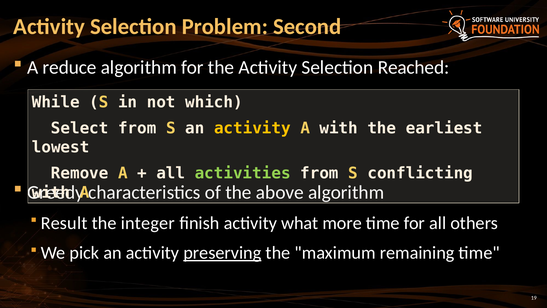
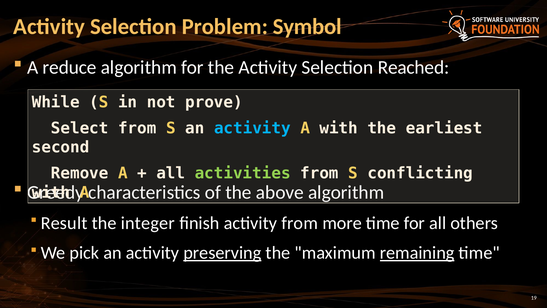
Second: Second -> Symbol (307, 27)
which: which -> prove (214, 102)
activity colour: yellow -> light blue (252, 128)
lowest: lowest -> second (61, 147)
activity what: what -> from (300, 223)
remaining underline: none -> present (417, 253)
